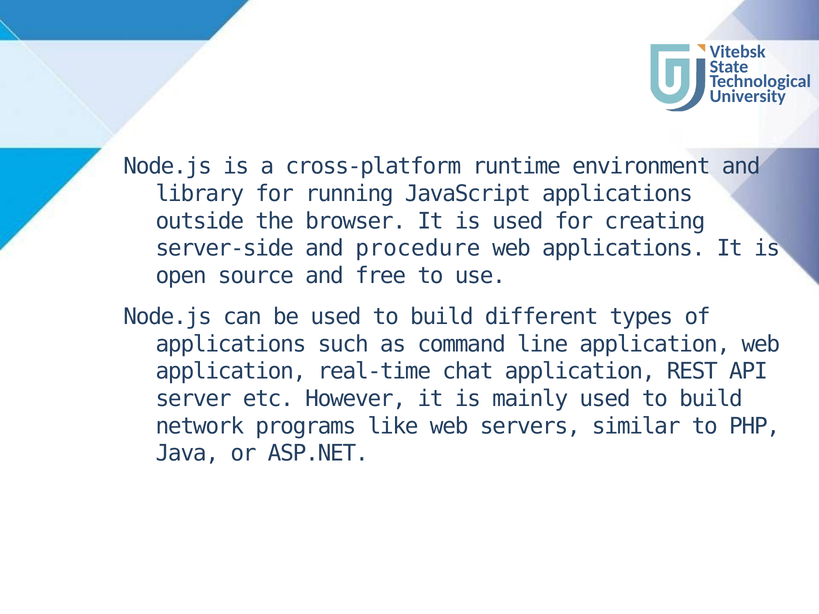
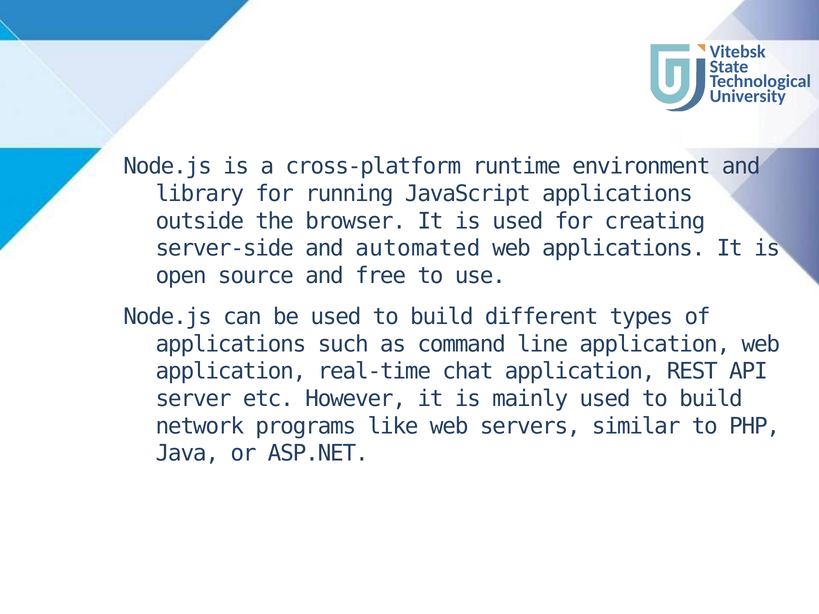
procedure: procedure -> automated (418, 249)
